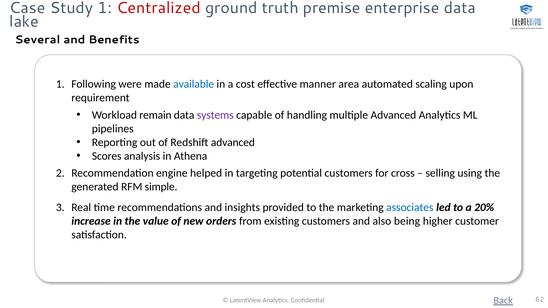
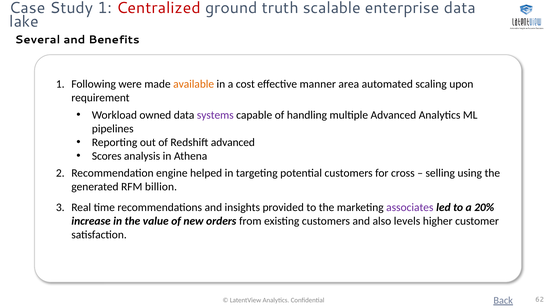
premise: premise -> scalable (332, 8)
available colour: blue -> orange (194, 84)
remain: remain -> owned (155, 115)
simple: simple -> billion (161, 187)
associates colour: blue -> purple (410, 208)
being: being -> levels (407, 221)
